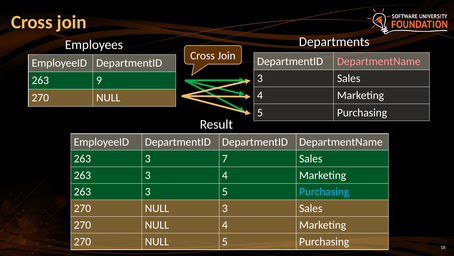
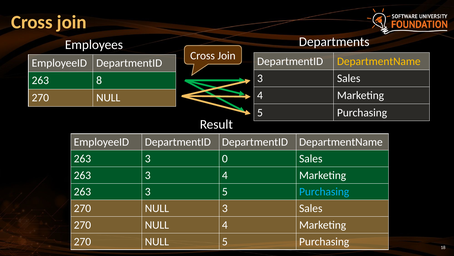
DepartmentName colour: pink -> yellow (379, 61)
9: 9 -> 8 (99, 80)
7: 7 -> 0 (225, 158)
